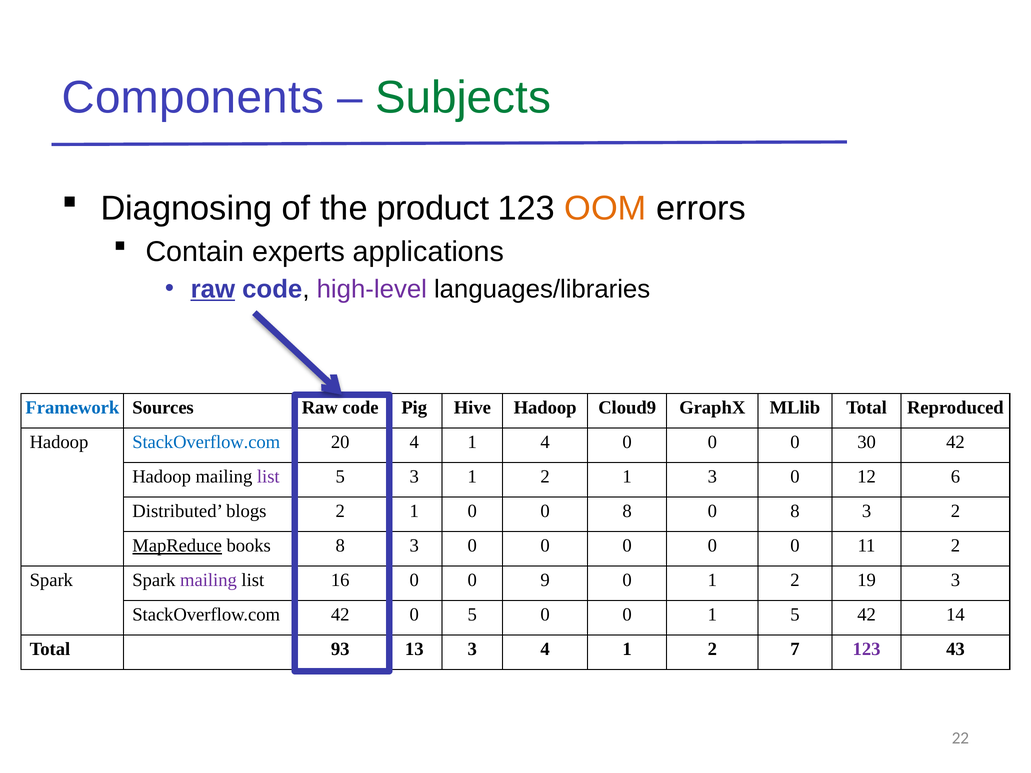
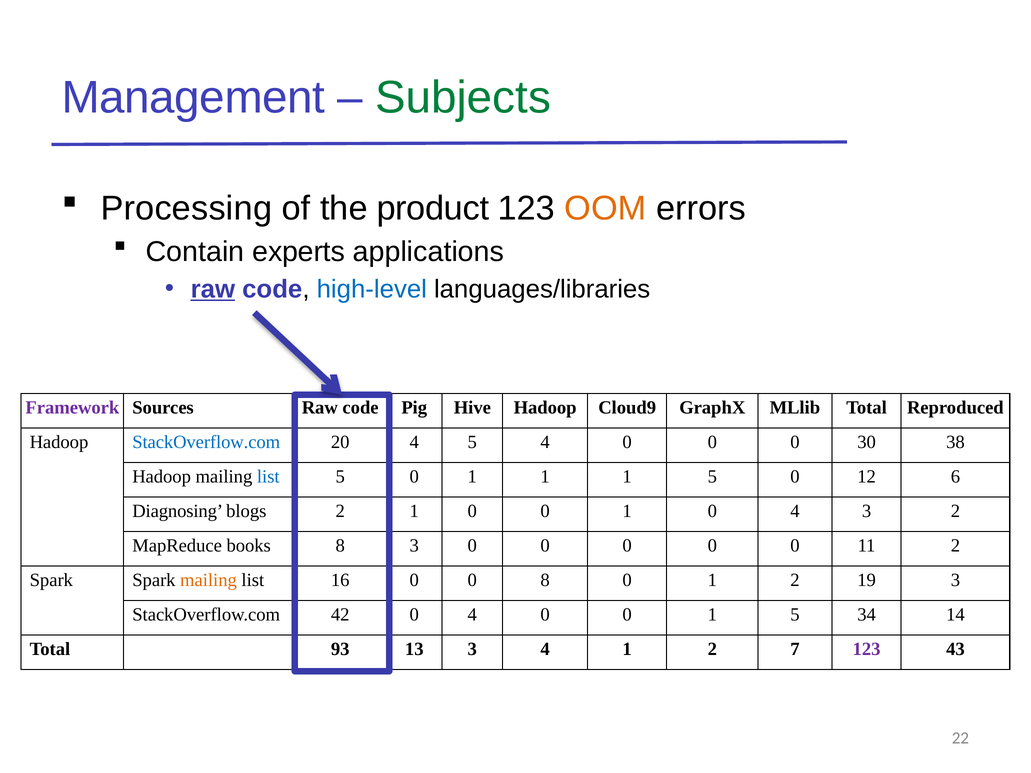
Components: Components -> Management (193, 97)
Diagnosing: Diagnosing -> Processing (186, 209)
high-level colour: purple -> blue (372, 289)
Framework colour: blue -> purple (72, 408)
20 4 1: 1 -> 5 (472, 442)
30 42: 42 -> 38 (955, 442)
list colour: purple -> blue (268, 477)
3: 3 -> 0 (414, 477)
2: 2 -> 1 (545, 477)
3: 3 -> 5 (712, 477)
Distributed: Distributed -> Diagnosing (178, 511)
1 0 0 8: 8 -> 1 (627, 511)
8: 8 -> 4 (795, 511)
MapReduce underline: present -> none (177, 546)
mailing colour: purple -> orange (208, 580)
0 9: 9 -> 8 (545, 580)
42 0 5: 5 -> 4 (472, 615)
5 42: 42 -> 34 (867, 615)
